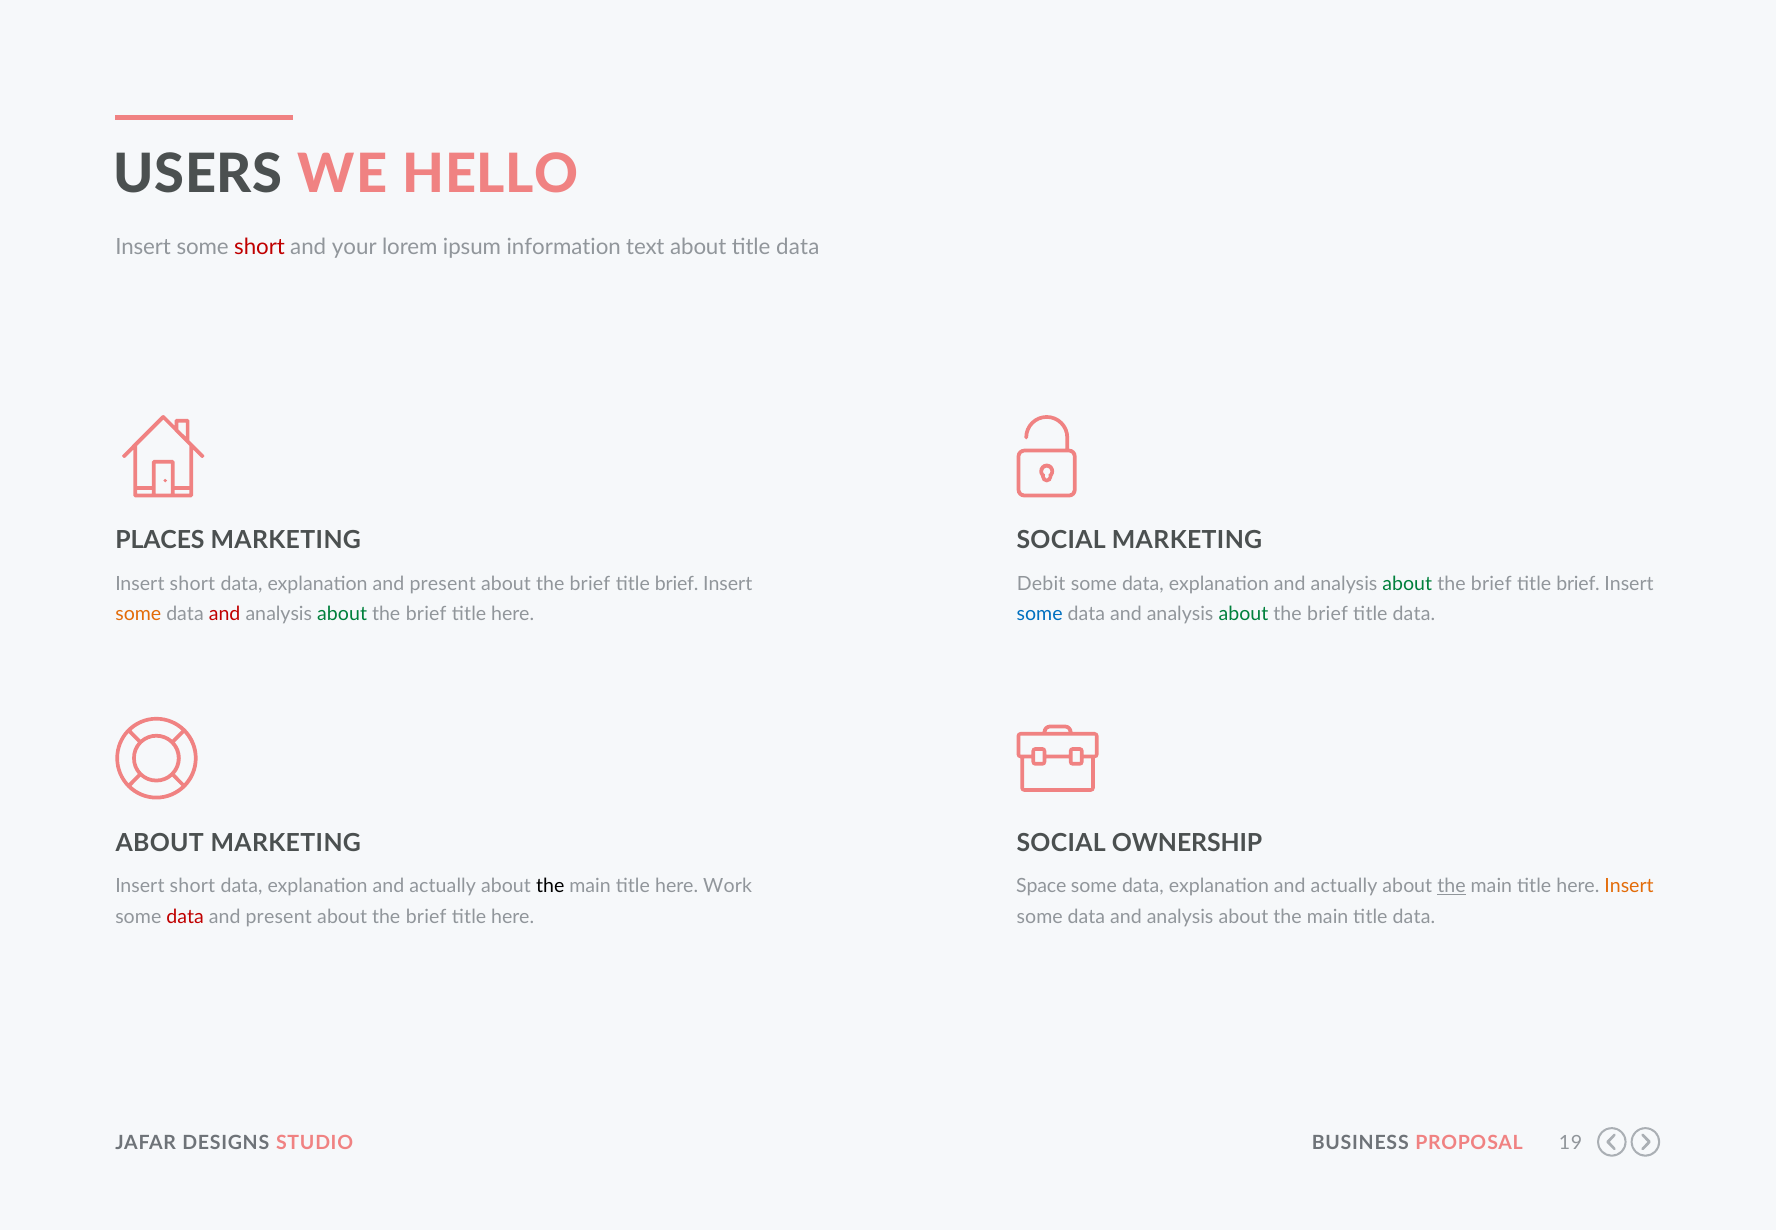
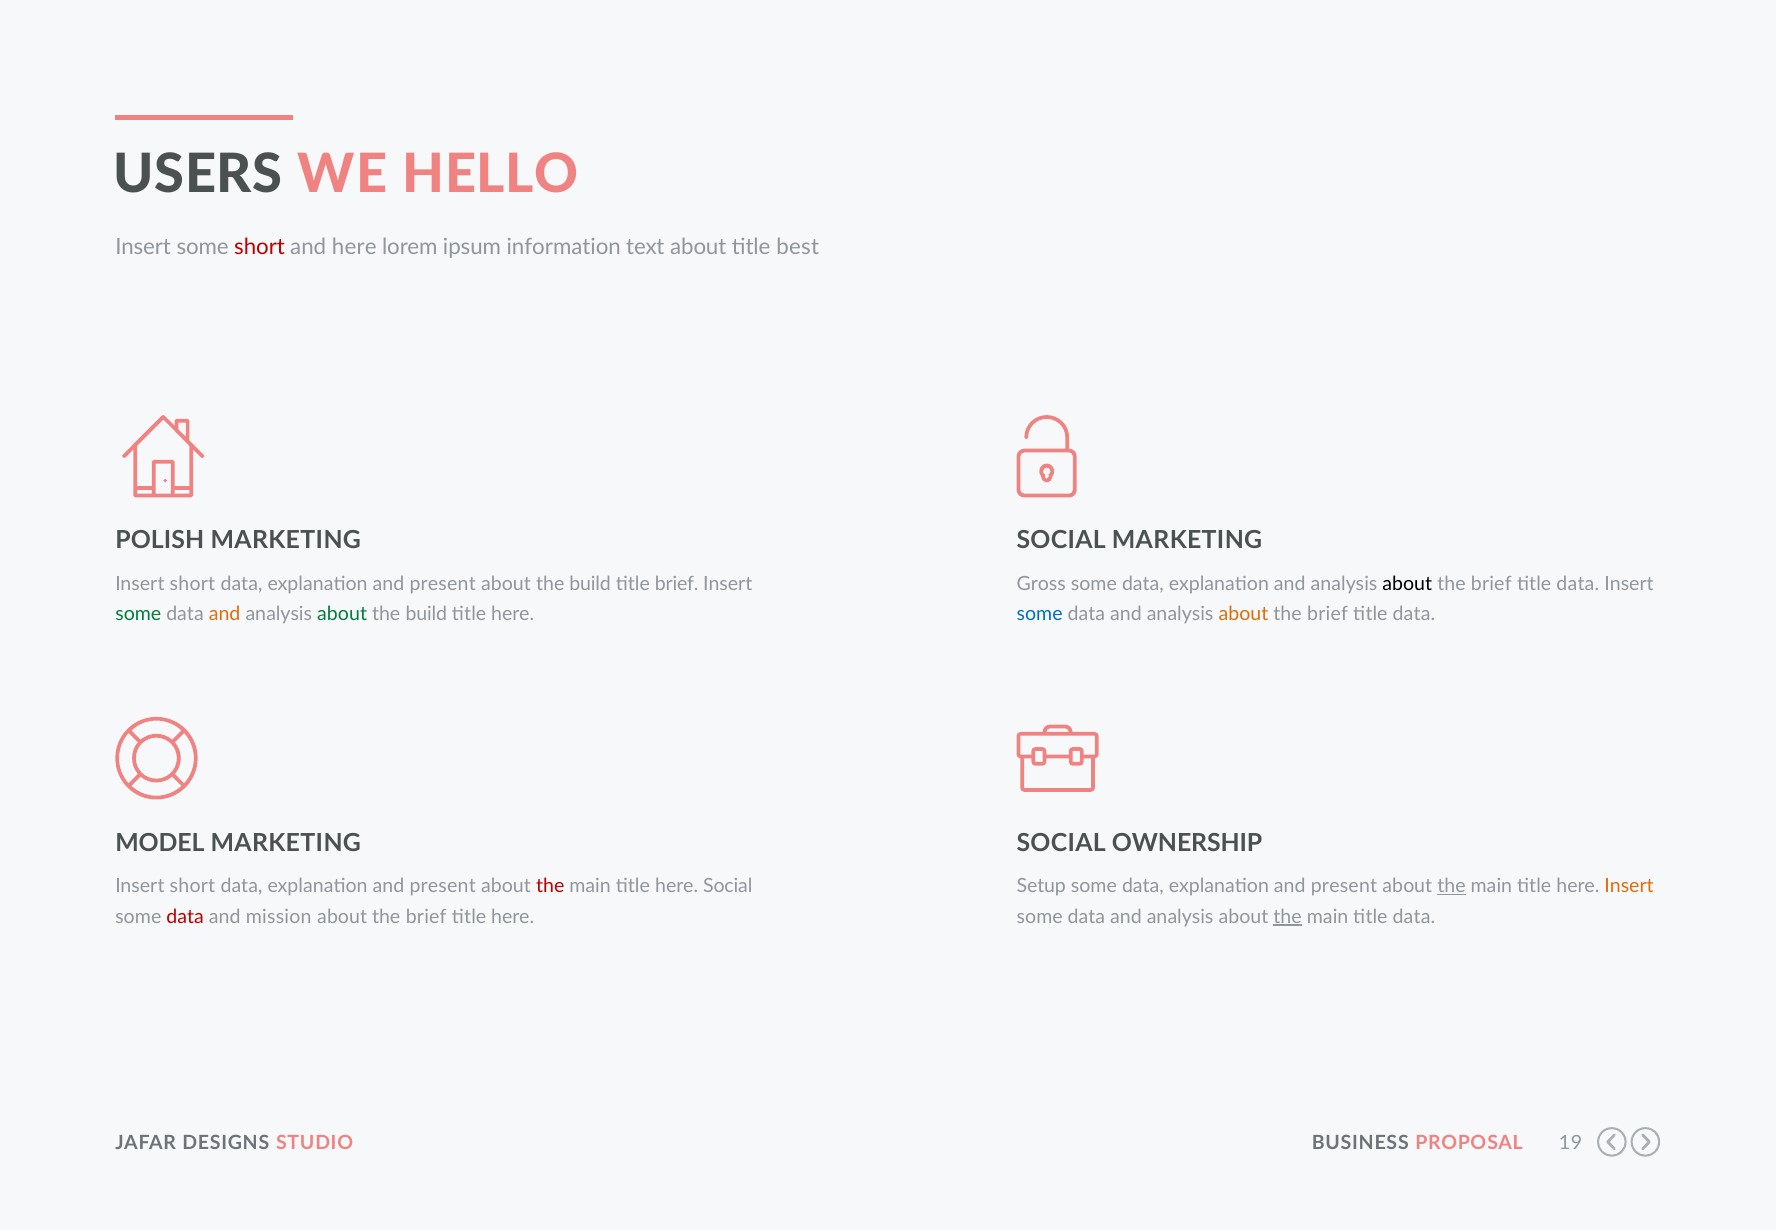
and your: your -> here (354, 247)
about title data: data -> best (798, 247)
PLACES: PLACES -> POLISH (160, 540)
brief: brief -> build (590, 583)
Debit: Debit -> Gross (1041, 583)
about colour: green -> black (1407, 583)
brief: brief -> data (1578, 583)
some colour: orange -> green (138, 614)
and colour: red -> orange (225, 614)
brief: brief -> build (426, 614)
about colour: green -> orange (1243, 614)
ABOUT: ABOUT -> MODEL (160, 843)
actually: actually -> present (443, 886)
the colour: black -> red (550, 886)
here Work: Work -> Social (728, 886)
Space: Space -> Setup (1041, 886)
actually: actually -> present (1344, 886)
present: present -> mission (279, 916)
the underline: none -> present (1287, 916)
